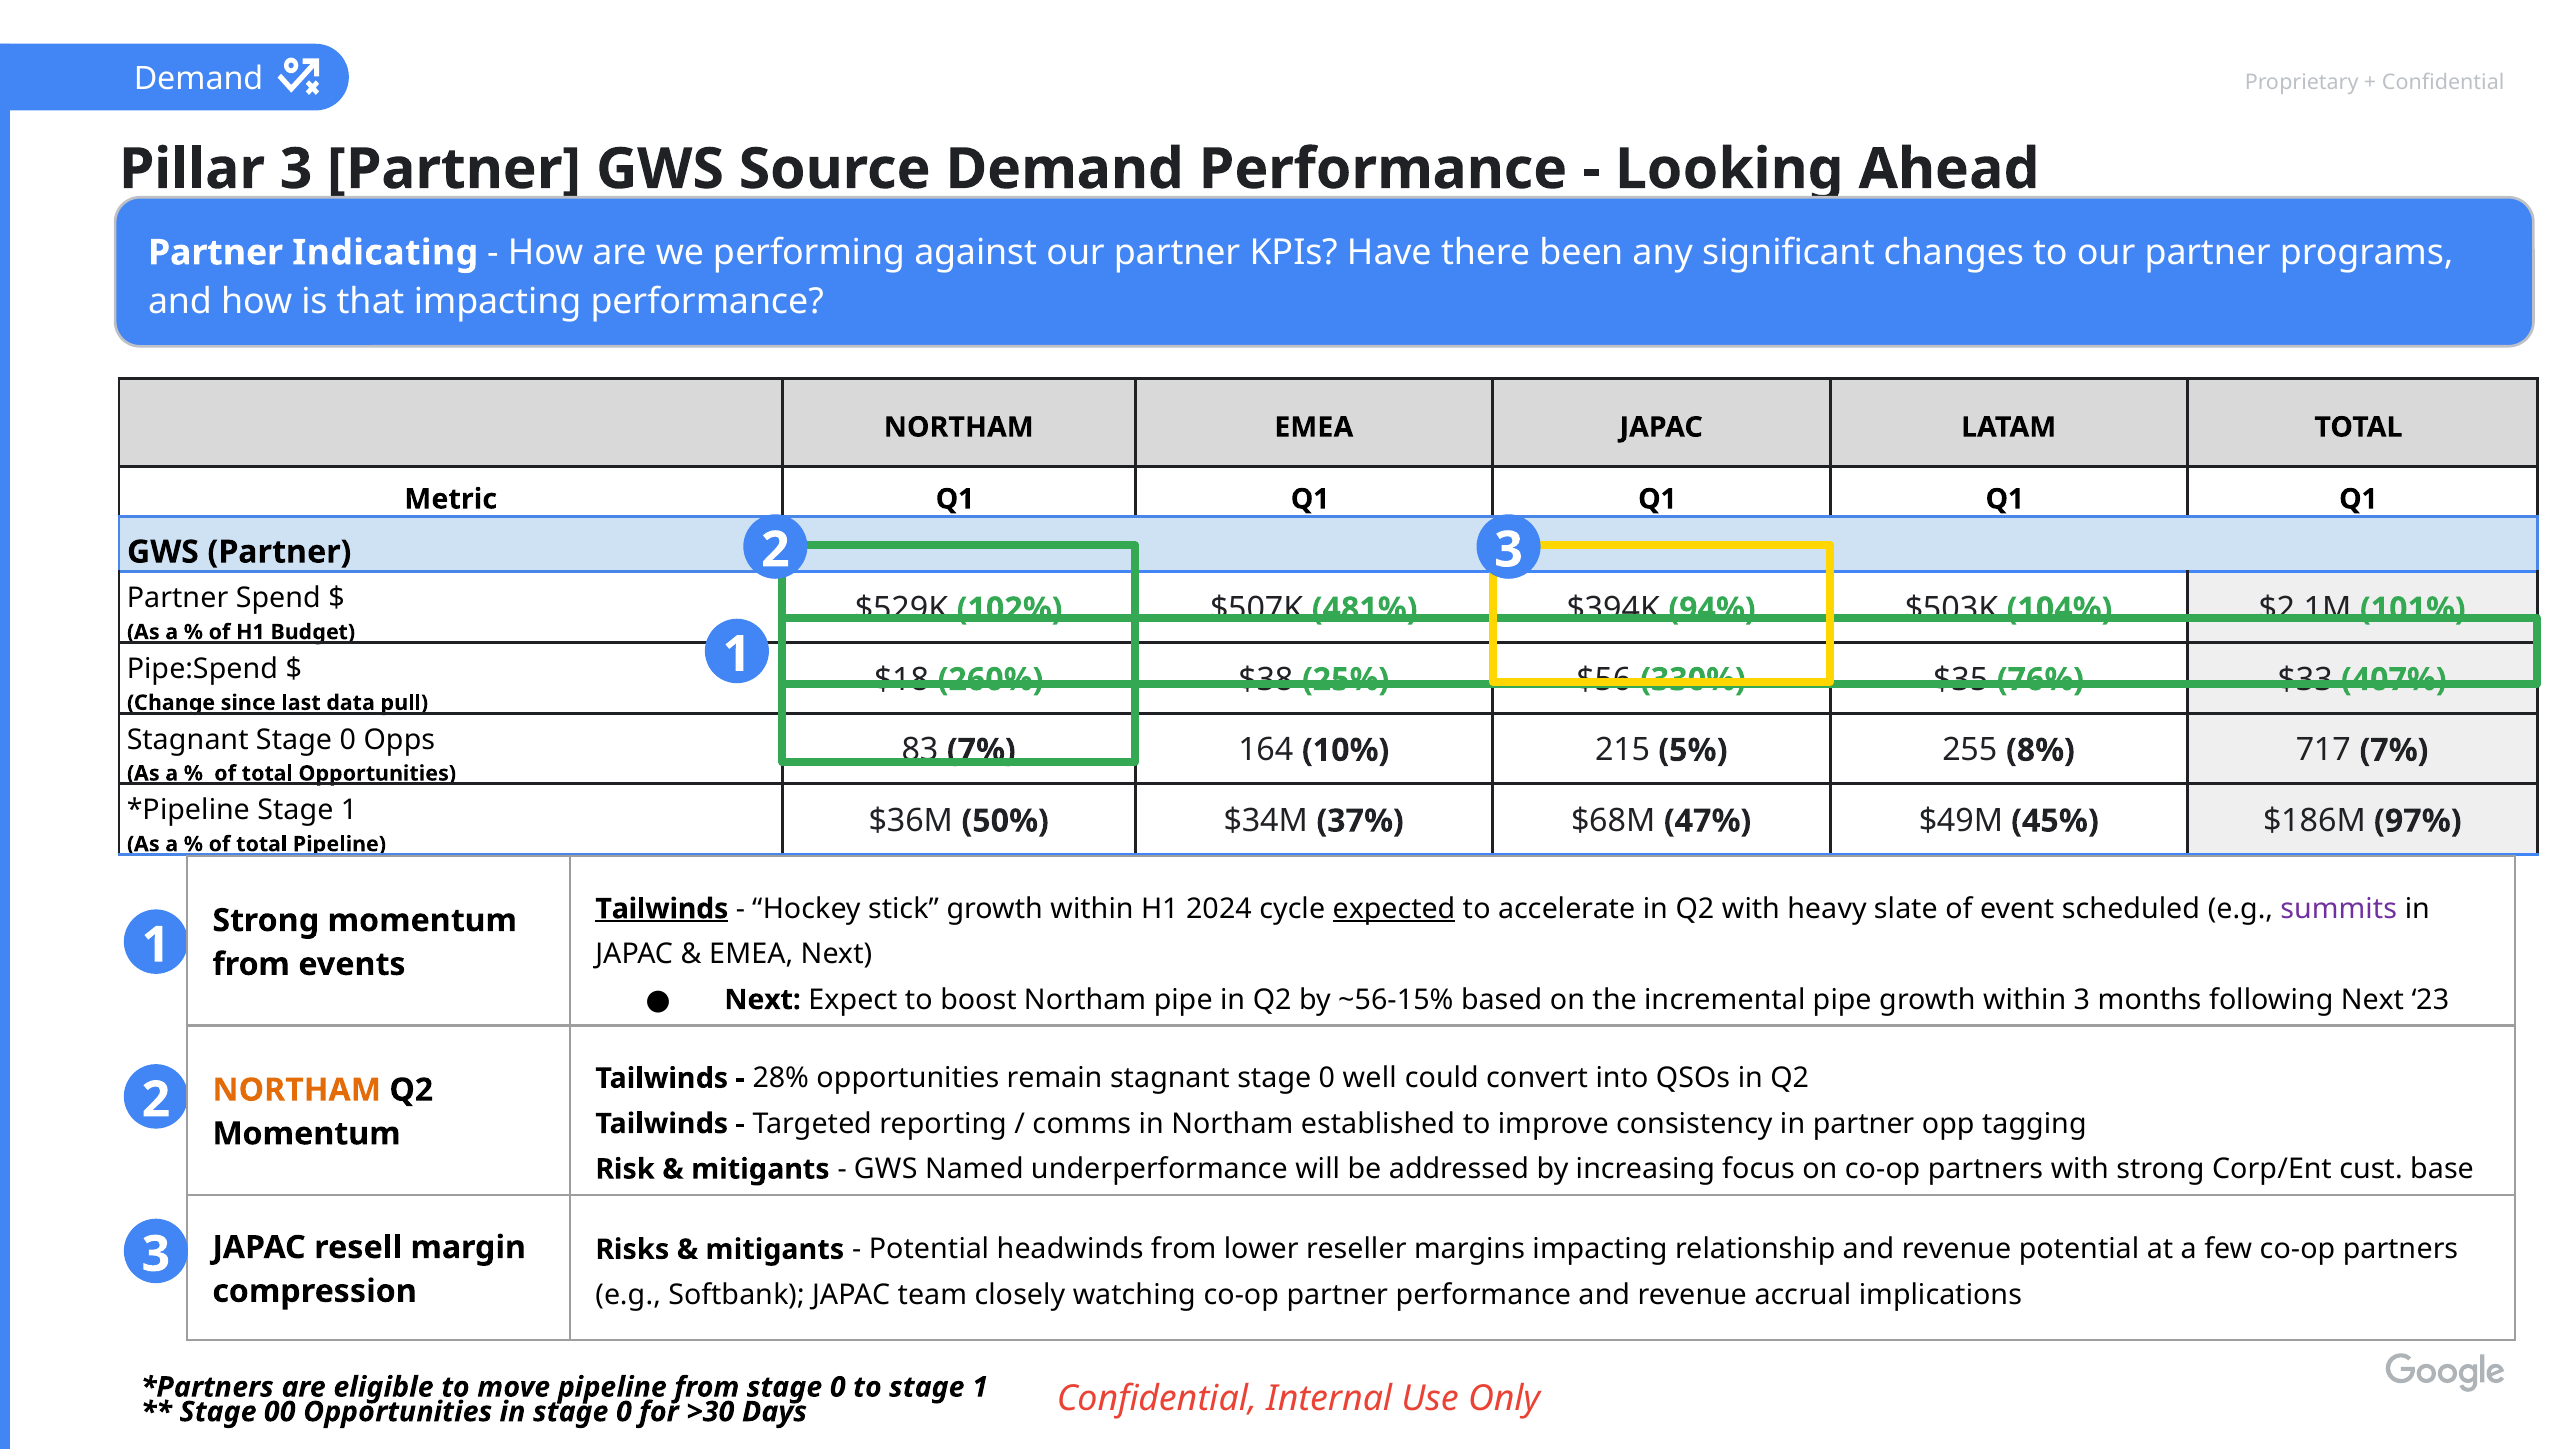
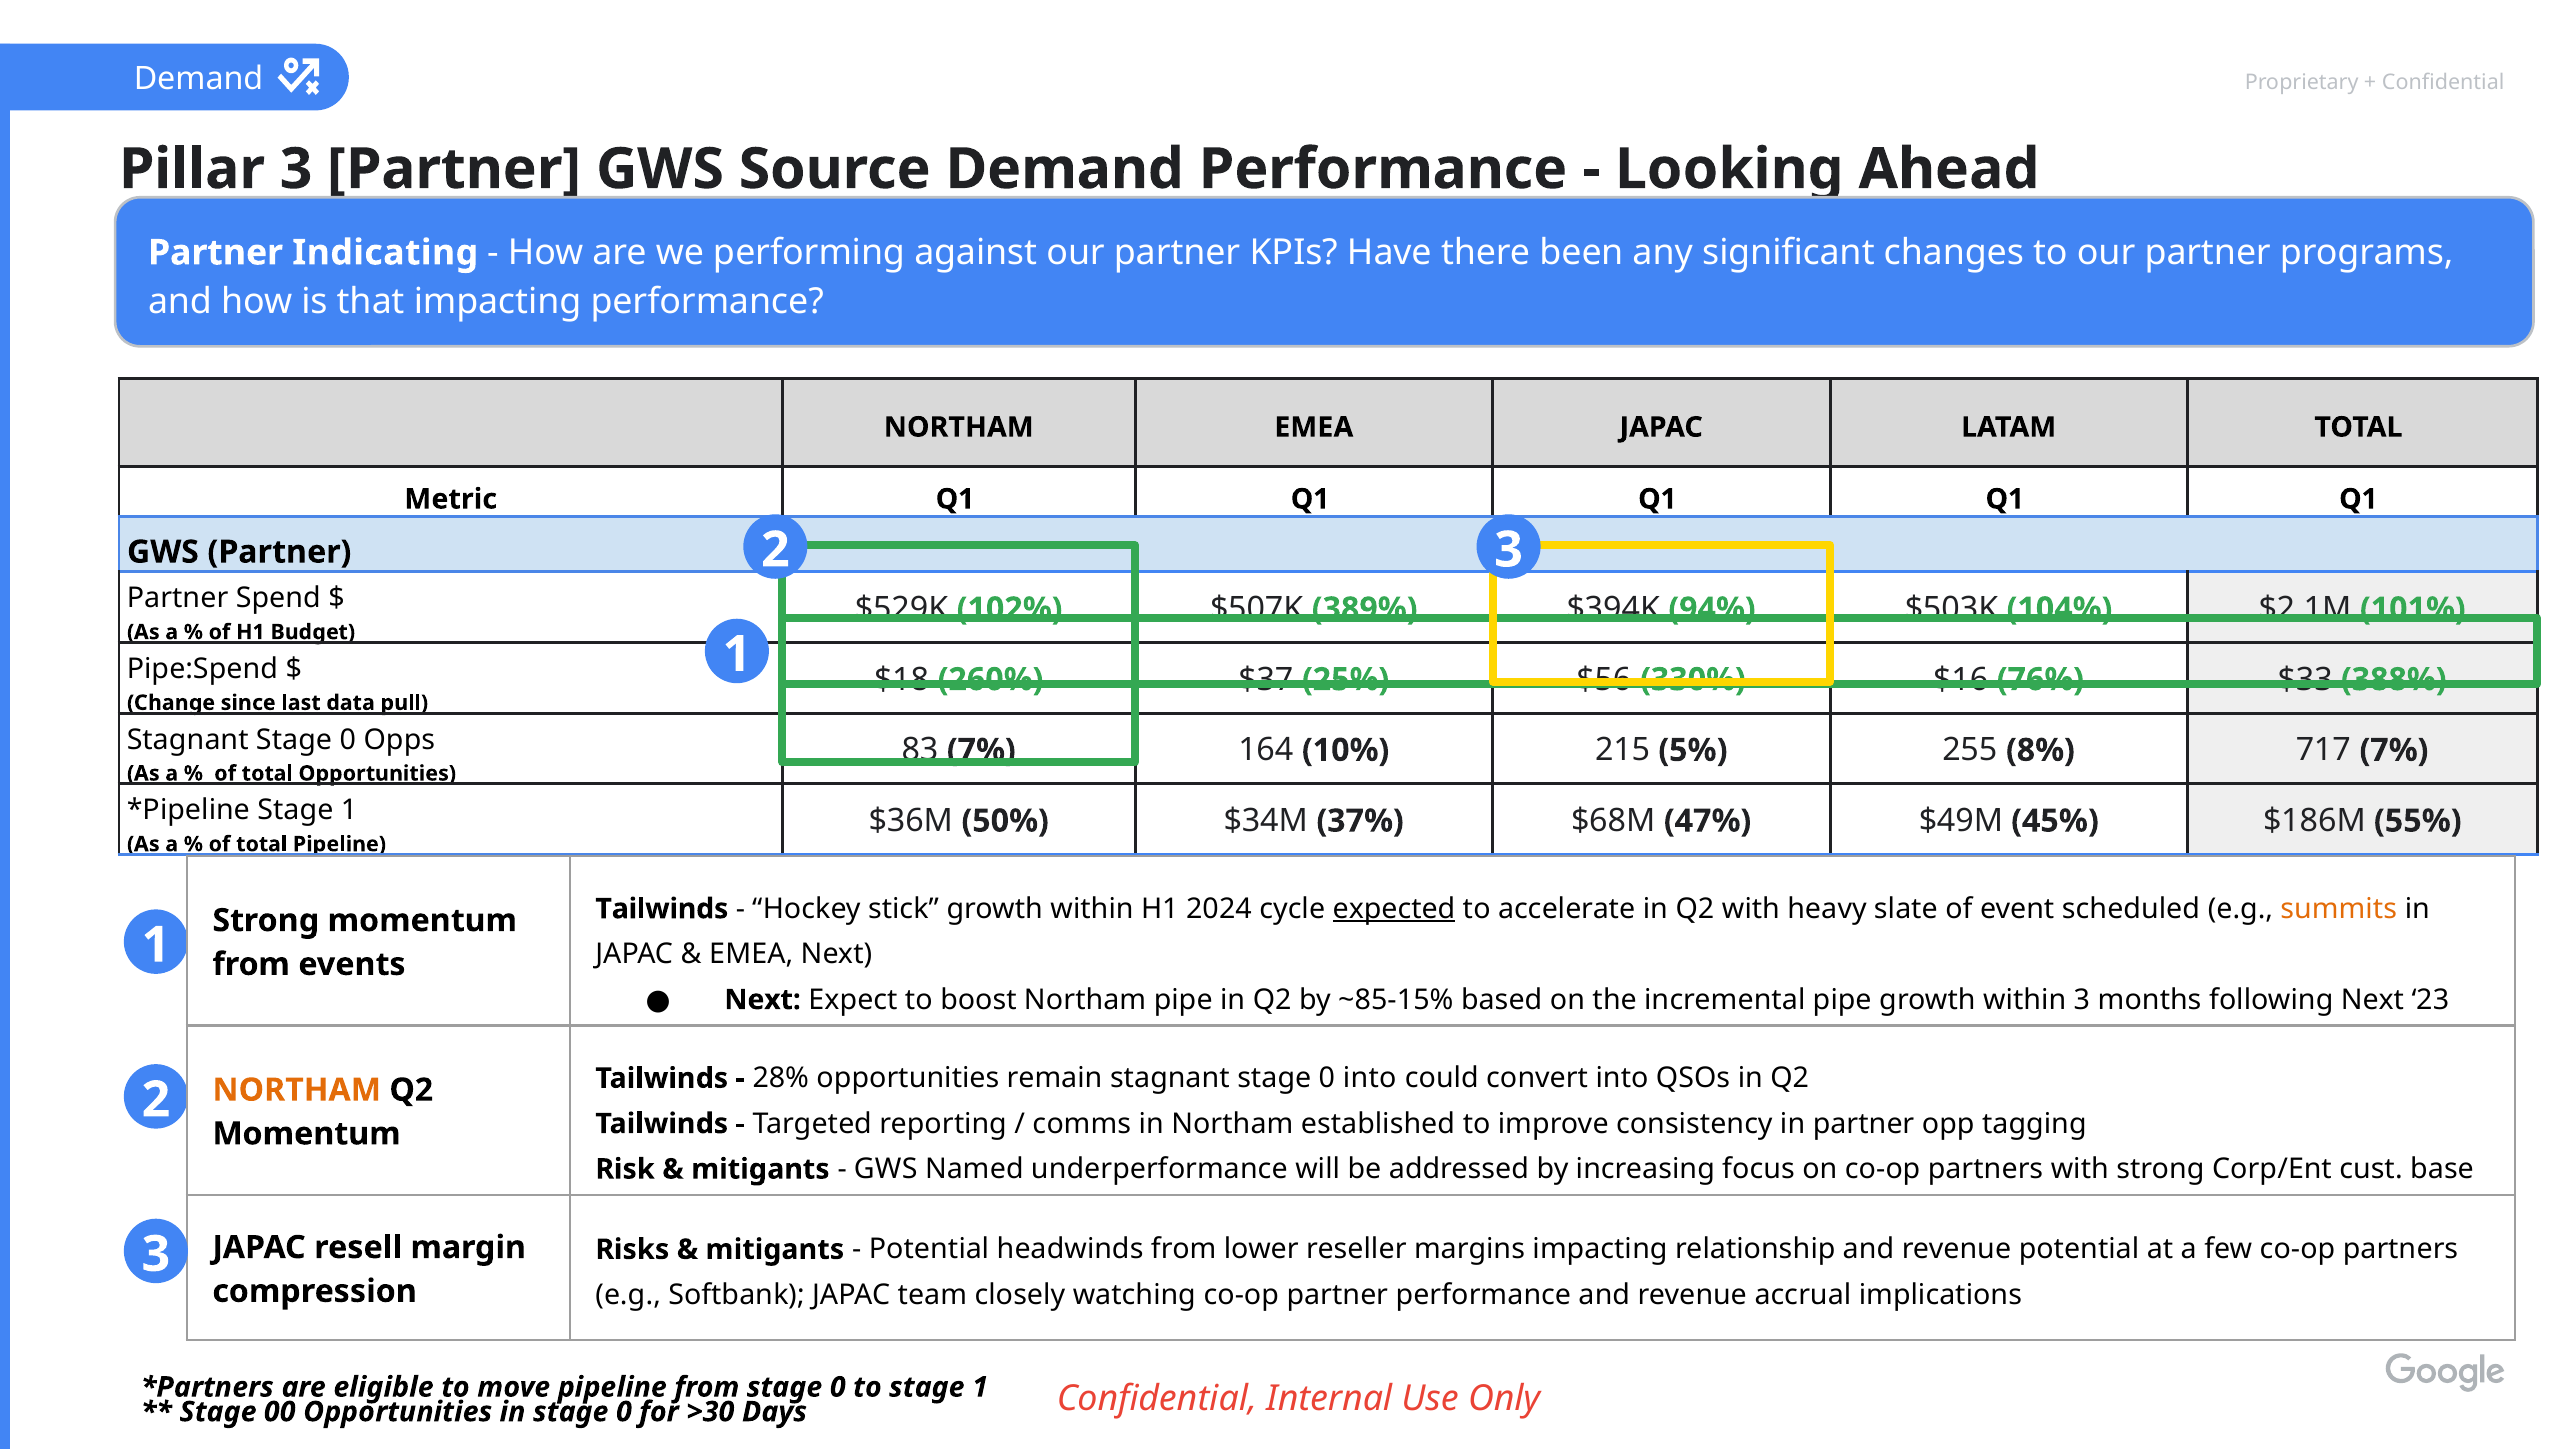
481%: 481% -> 389% (1365, 609)
$38: $38 -> $37 (1266, 680)
$35: $35 -> $16 (1961, 680)
407%: 407% -> 388% (2394, 680)
97%: 97% -> 55% (2418, 821)
Tailwinds underline: present -> none (662, 909)
summits colour: purple -> orange (2339, 909)
~56-15%: ~56-15% -> ~85-15% (1396, 1000)
0 well: well -> into (1370, 1078)
